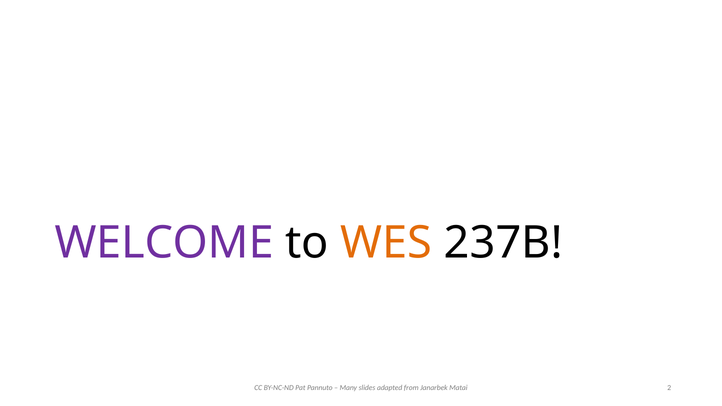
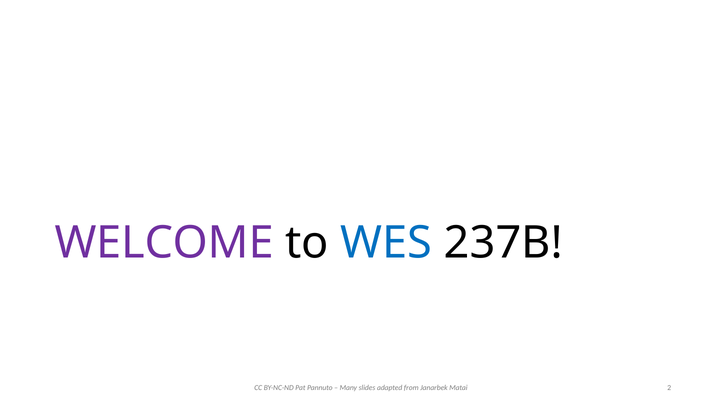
WES colour: orange -> blue (386, 243)
